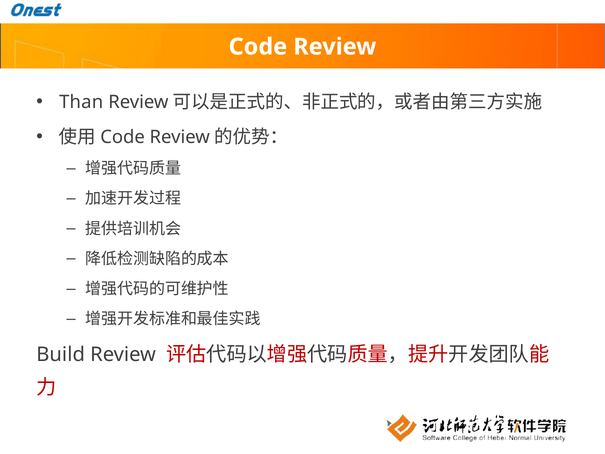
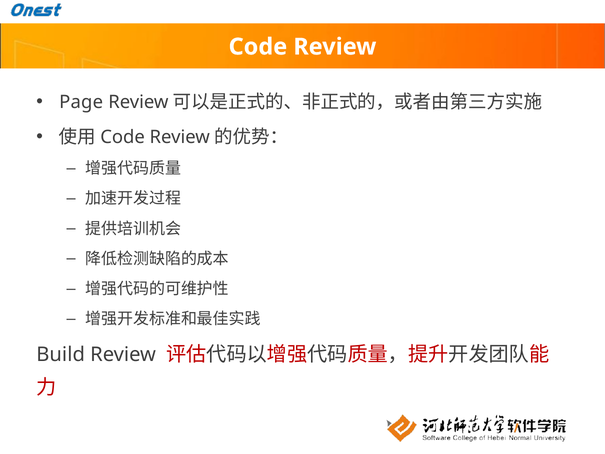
Than: Than -> Page (81, 102)
